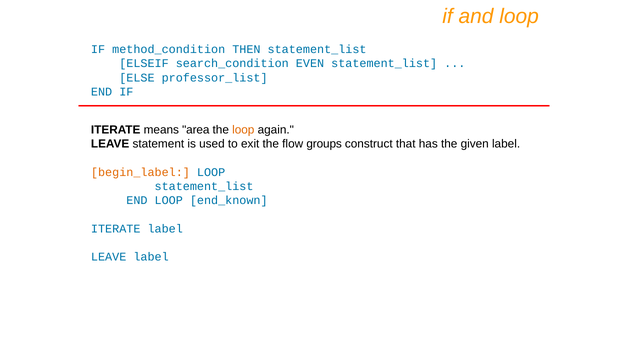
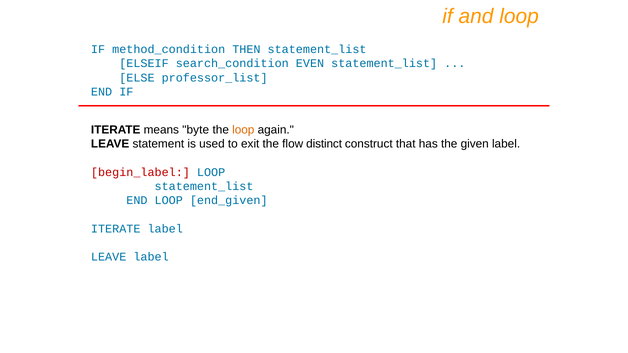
area: area -> byte (196, 130)
groups: groups -> distinct (324, 144)
begin_label colour: orange -> red (140, 172)
end_known: end_known -> end_given (229, 201)
